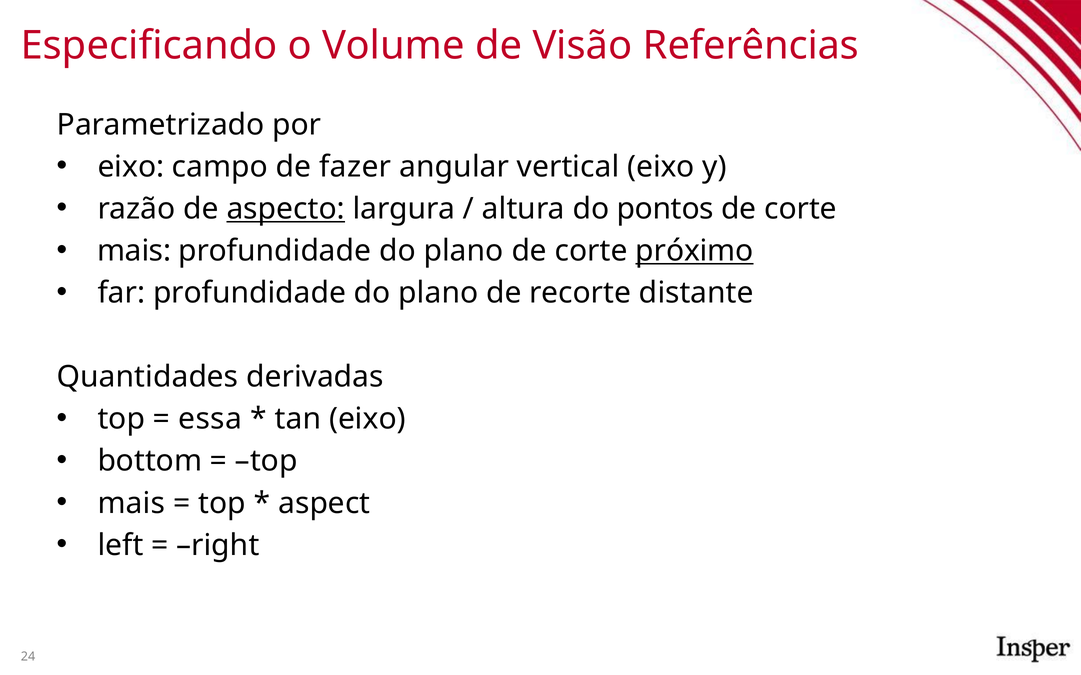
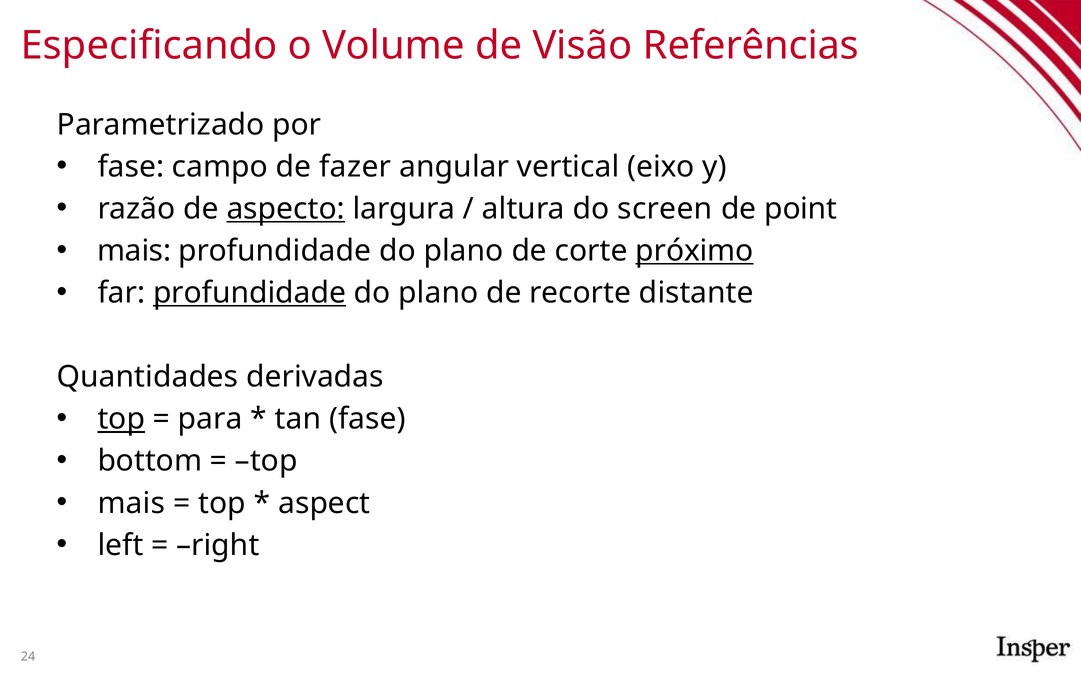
eixo: eixo -> fase (131, 167)
pontos: pontos -> screen (665, 209)
corte: corte -> point (801, 209)
profundidade underline: none -> present (250, 293)
top underline: none -> present (121, 419)
essa: essa -> para (210, 419)
tan eixo: eixo -> fase (367, 419)
